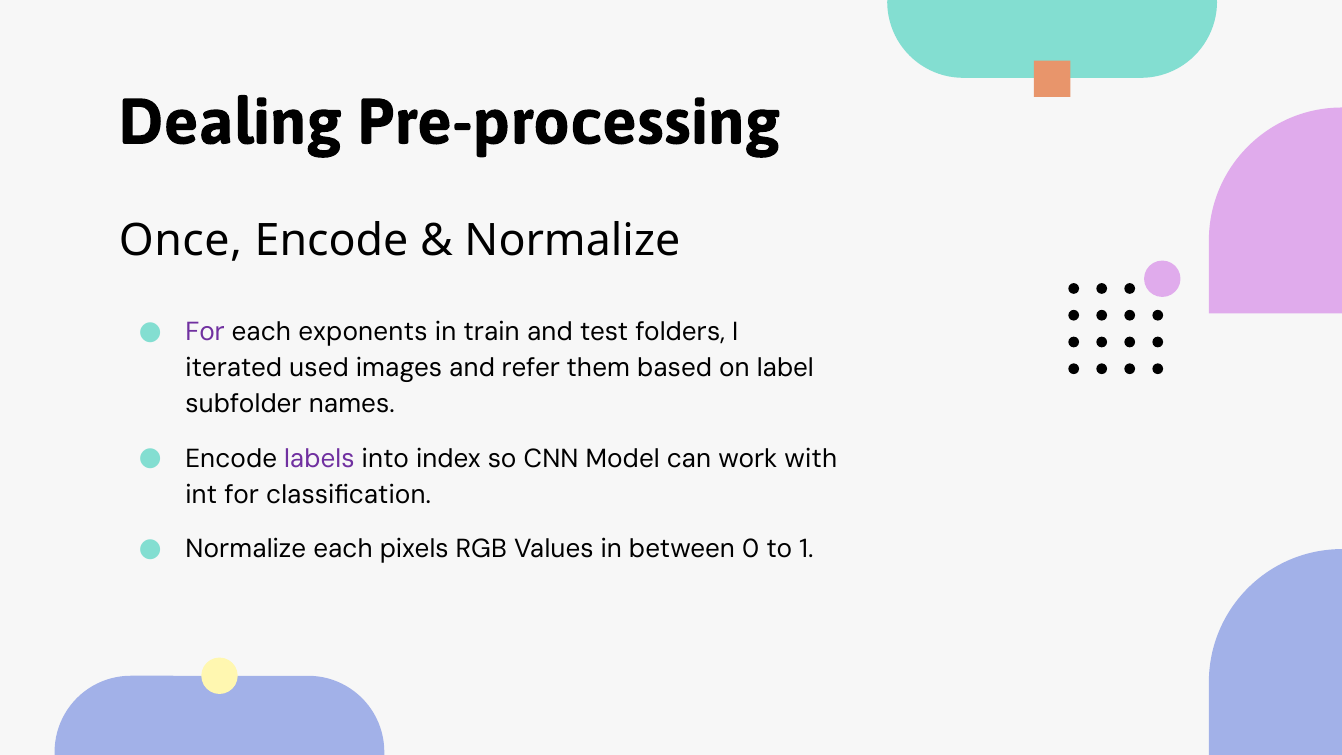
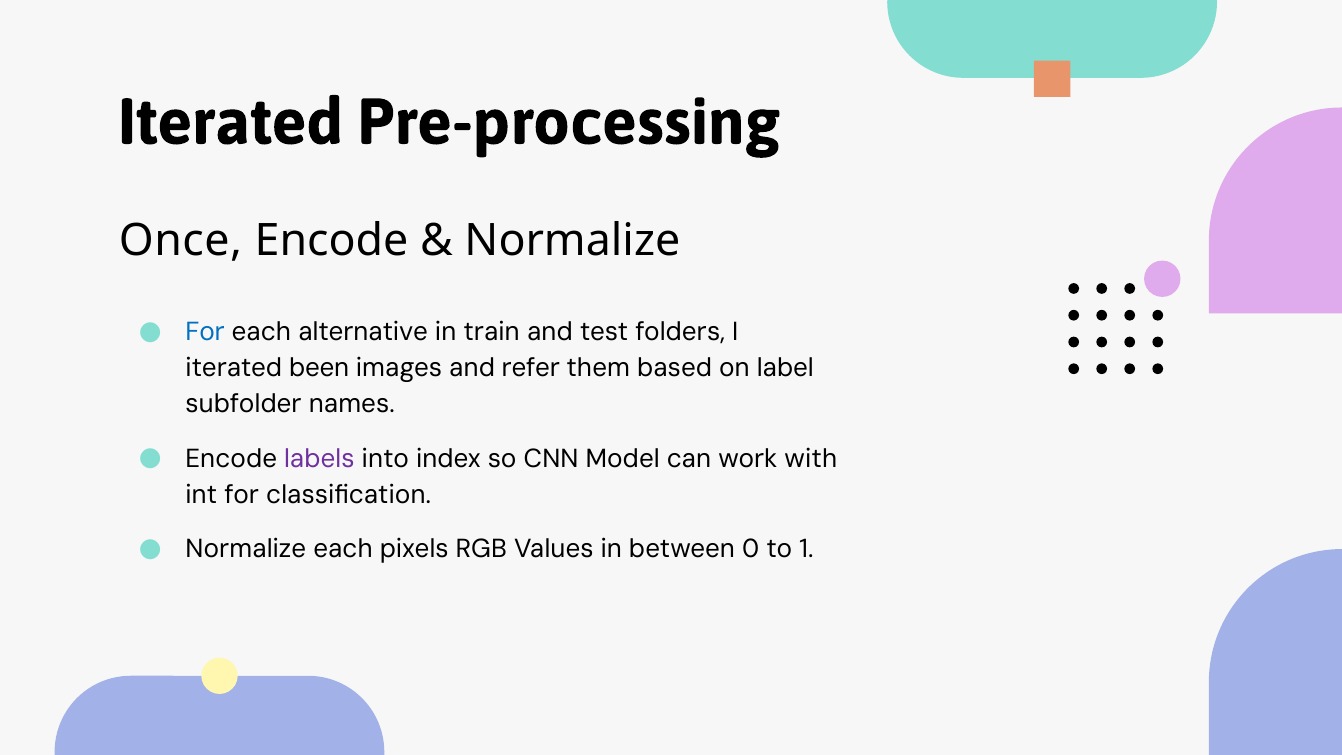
Dealing: Dealing -> Iterated (230, 122)
For colour: purple -> blue (205, 332)
exponents: exponents -> alternative (363, 332)
used: used -> been (319, 368)
